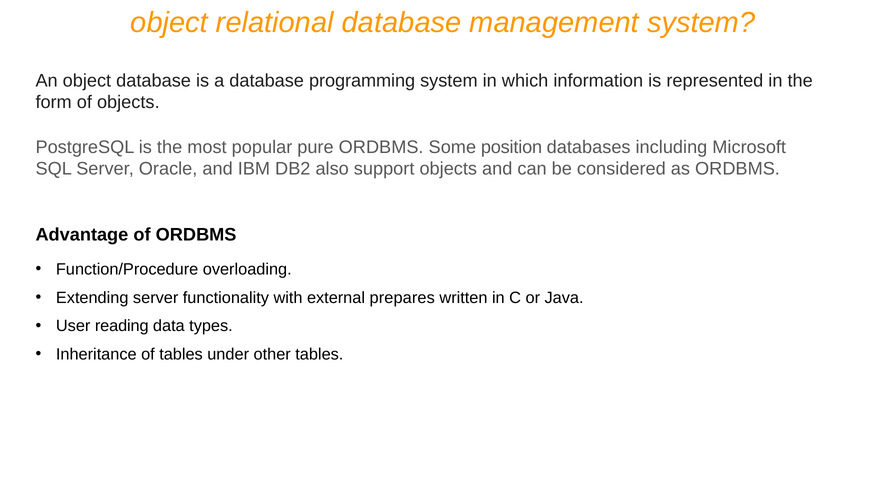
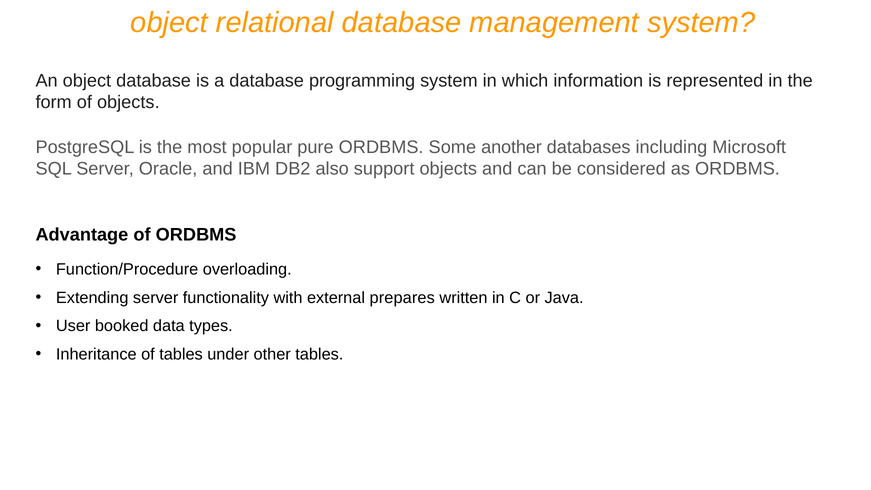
position: position -> another (512, 147)
reading: reading -> booked (122, 326)
